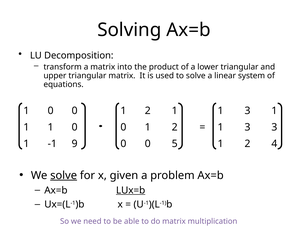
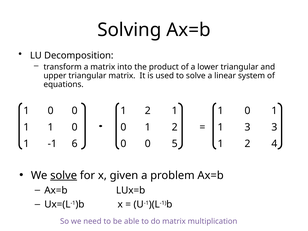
2 1 1 3: 3 -> 0 (247, 111)
9: 9 -> 6 (75, 144)
LUx=b underline: present -> none (131, 190)
